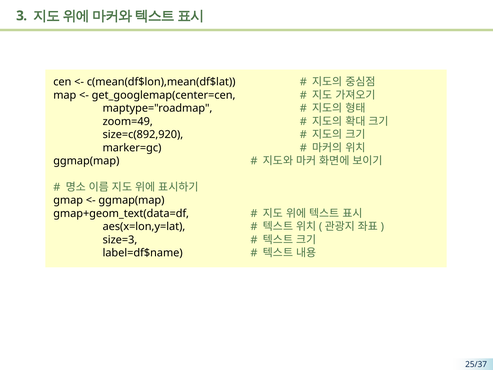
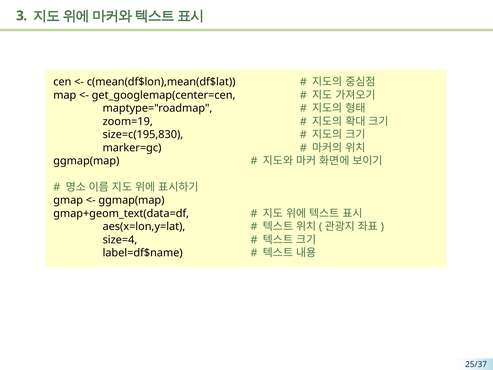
zoom=49: zoom=49 -> zoom=19 (128, 121)
size=c(892,920: size=c(892,920 -> size=c(195,830 (143, 135)
size=3: size=3 -> size=4 (120, 240)
